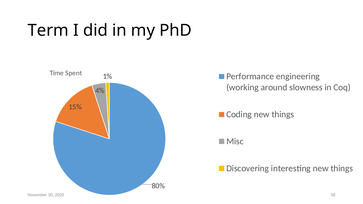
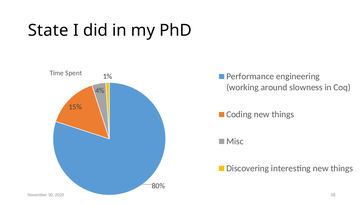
Term: Term -> State (48, 30)
